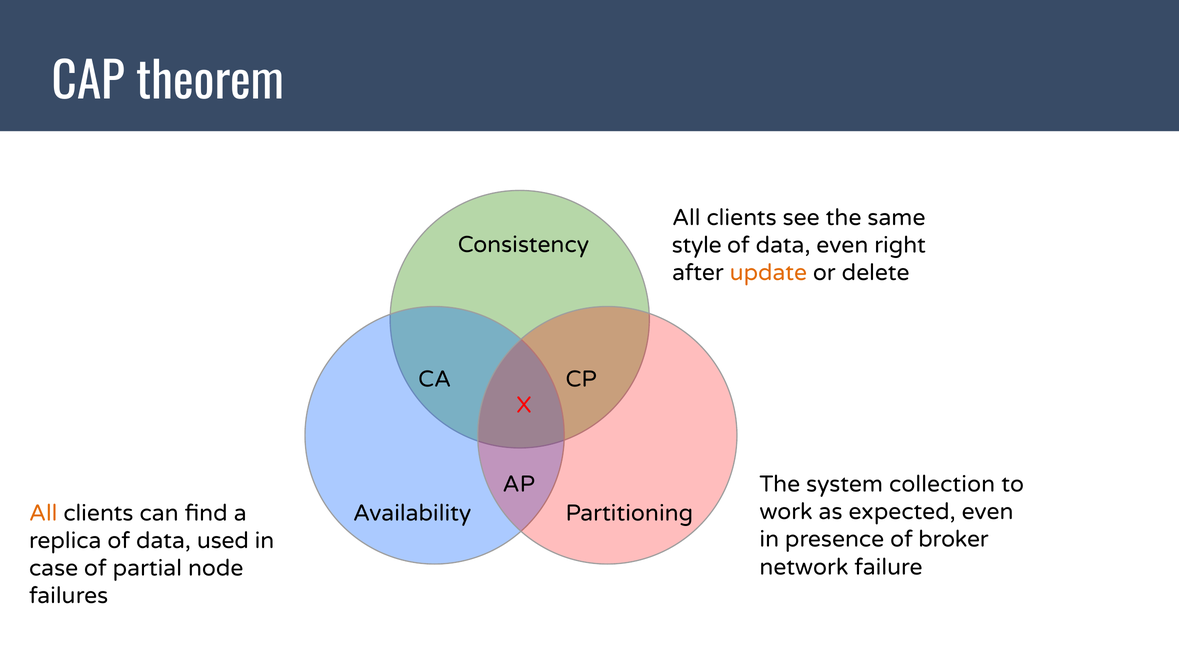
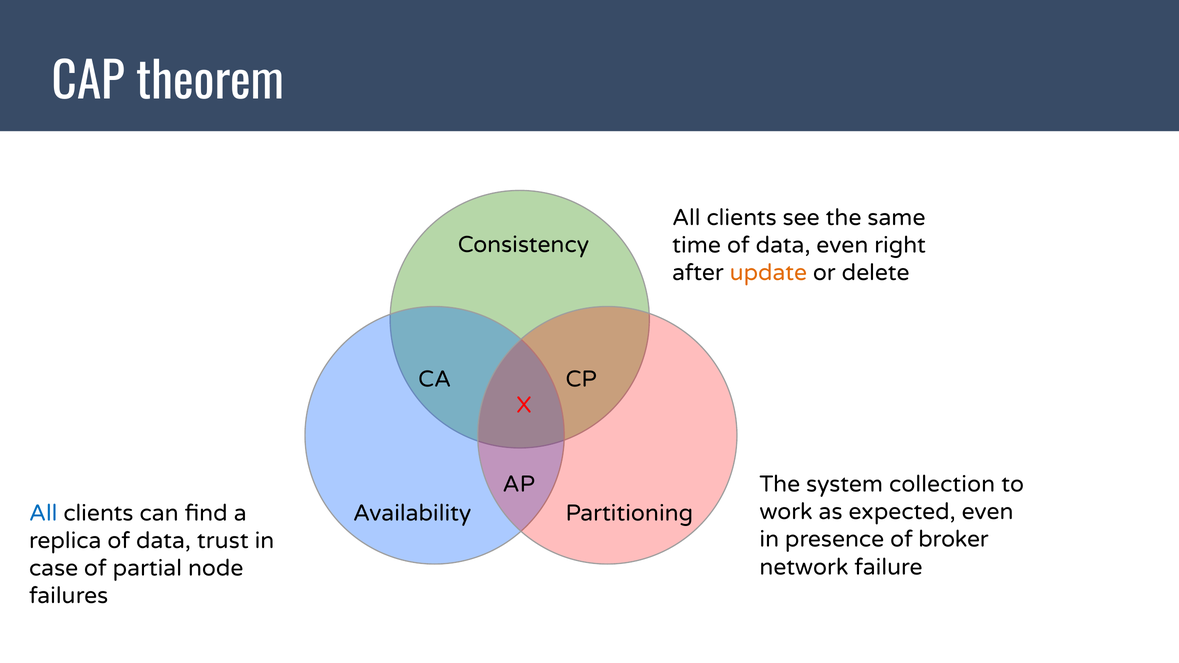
style: style -> time (697, 245)
All colour: orange -> blue (43, 513)
used: used -> trust (223, 541)
